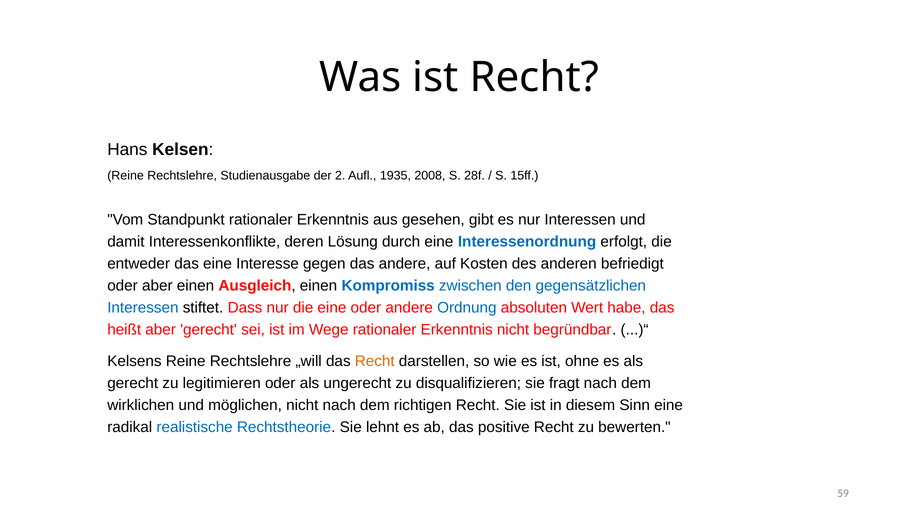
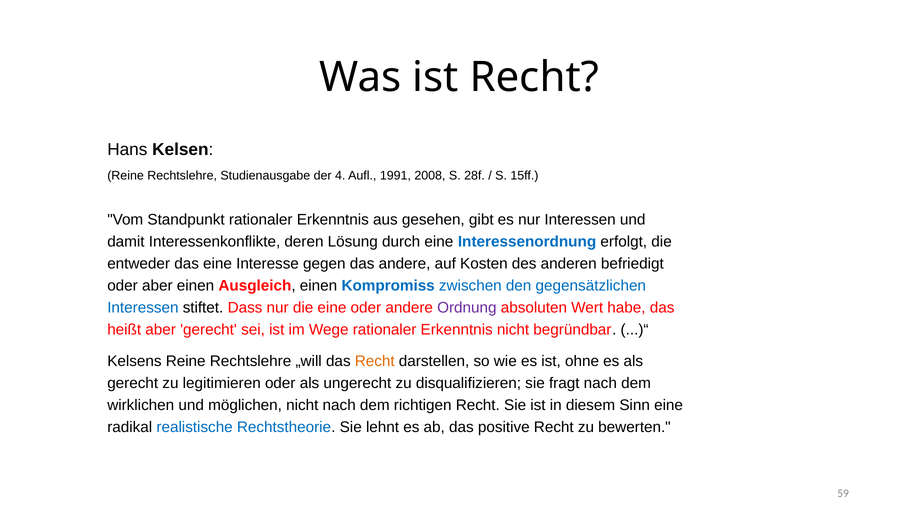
2: 2 -> 4 (340, 175)
1935: 1935 -> 1991 (395, 175)
Ordnung colour: blue -> purple (467, 308)
